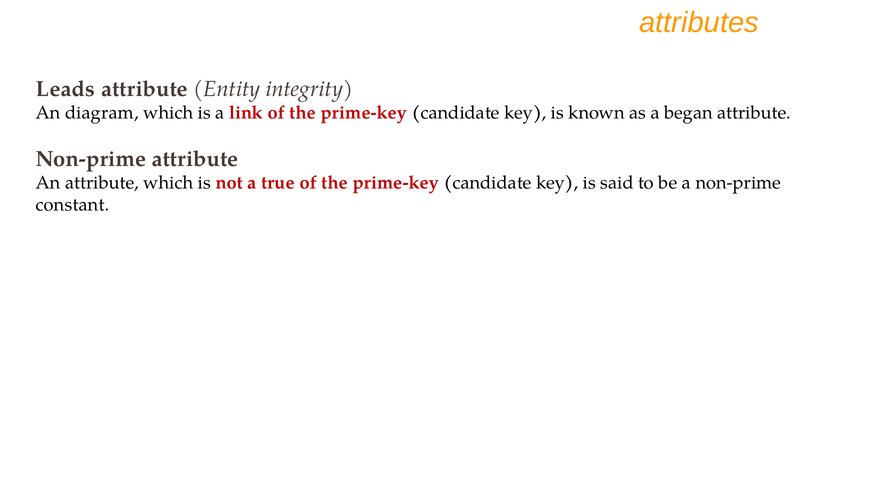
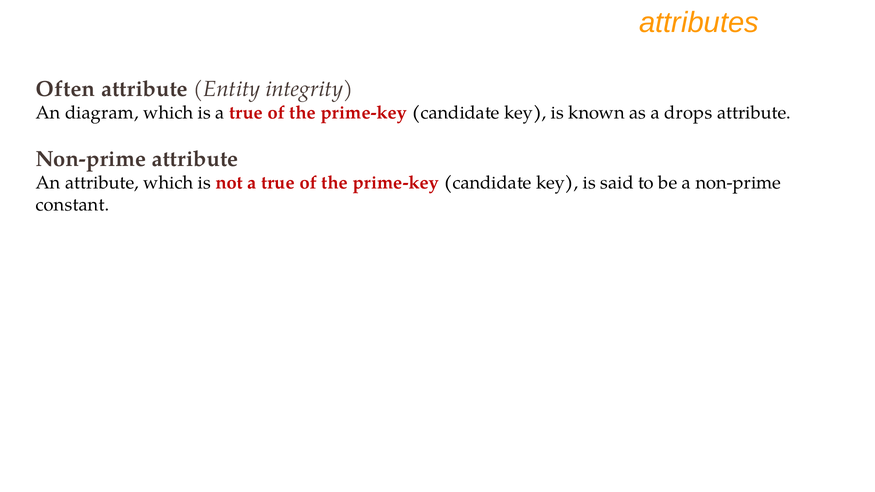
Leads: Leads -> Often (66, 89)
is a link: link -> true (246, 113)
began: began -> drops (688, 113)
